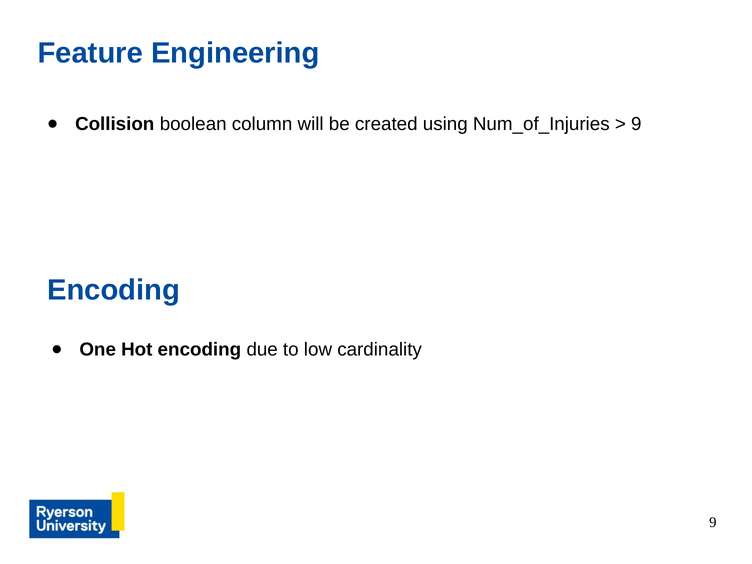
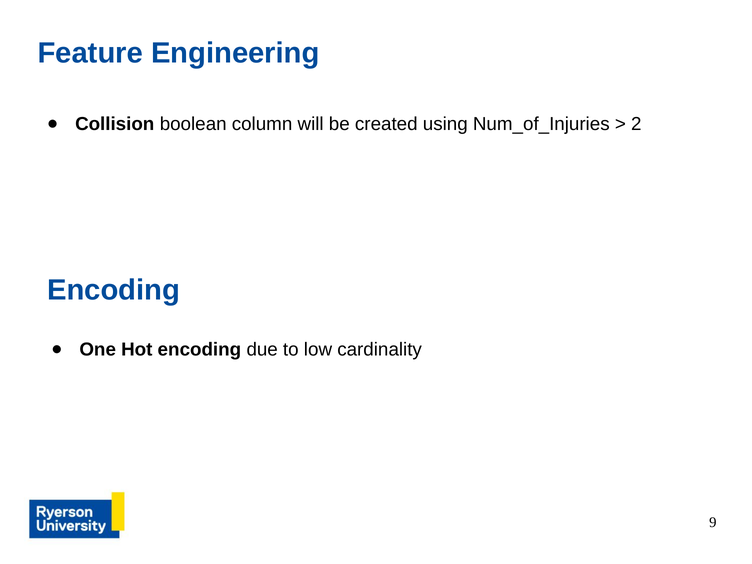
9: 9 -> 2 (636, 124)
